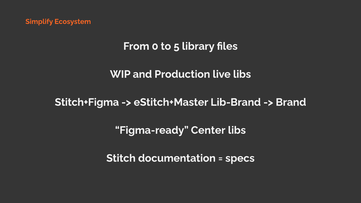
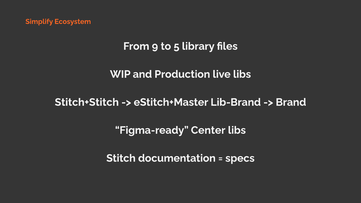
0: 0 -> 9 (155, 46)
Stitch+Figma: Stitch+Figma -> Stitch+Stitch (87, 102)
